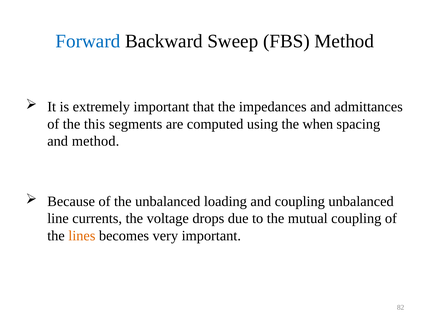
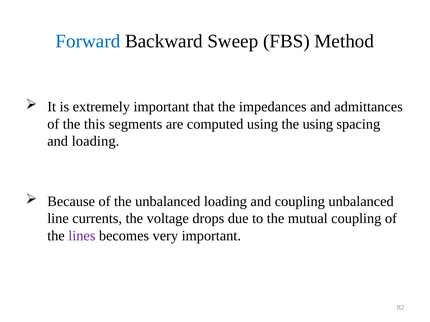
the when: when -> using (318, 124)
and method: method -> loading (96, 141)
lines colour: orange -> purple (82, 236)
